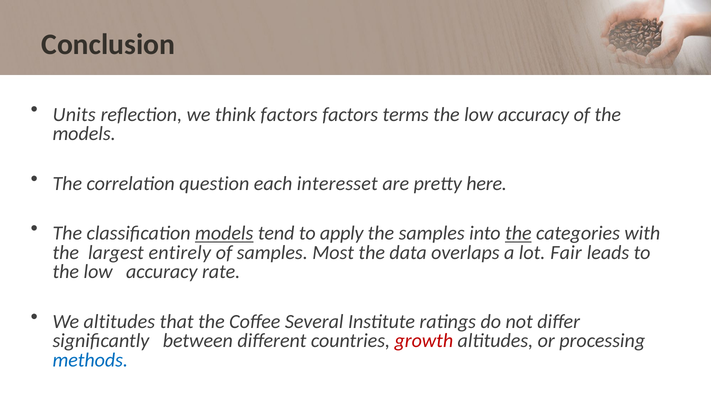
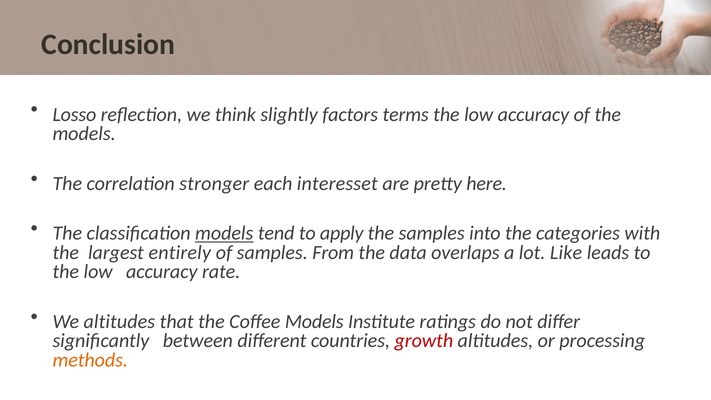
Units: Units -> Losso (74, 114)
think factors: factors -> slightly (289, 114)
question: question -> stronger (214, 184)
the underline: present -> none (518, 233)
Most: Most -> From (333, 253)
Fair: Fair -> Like (566, 253)
Coffee Several: Several -> Models (314, 322)
methods colour: blue -> orange (90, 360)
